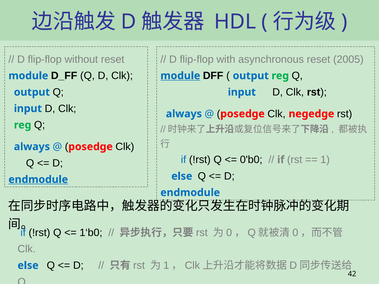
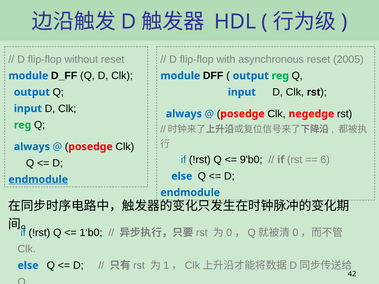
module underline: present -> none (180, 76)
0'b0: 0'b0 -> 9'b0 (251, 160)
1: 1 -> 6 (325, 160)
